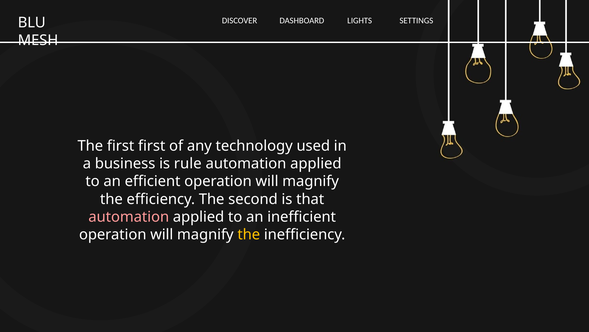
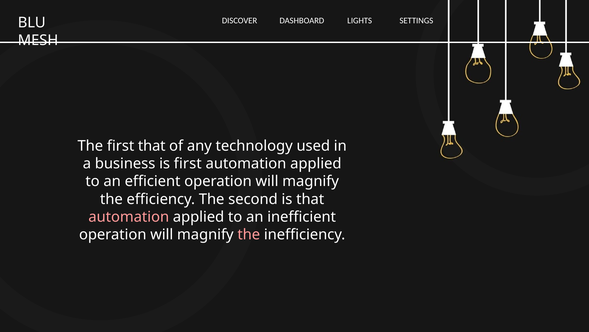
first first: first -> that (152, 146)
is rule: rule -> first (188, 163)
the colour: yellow -> pink (249, 234)
